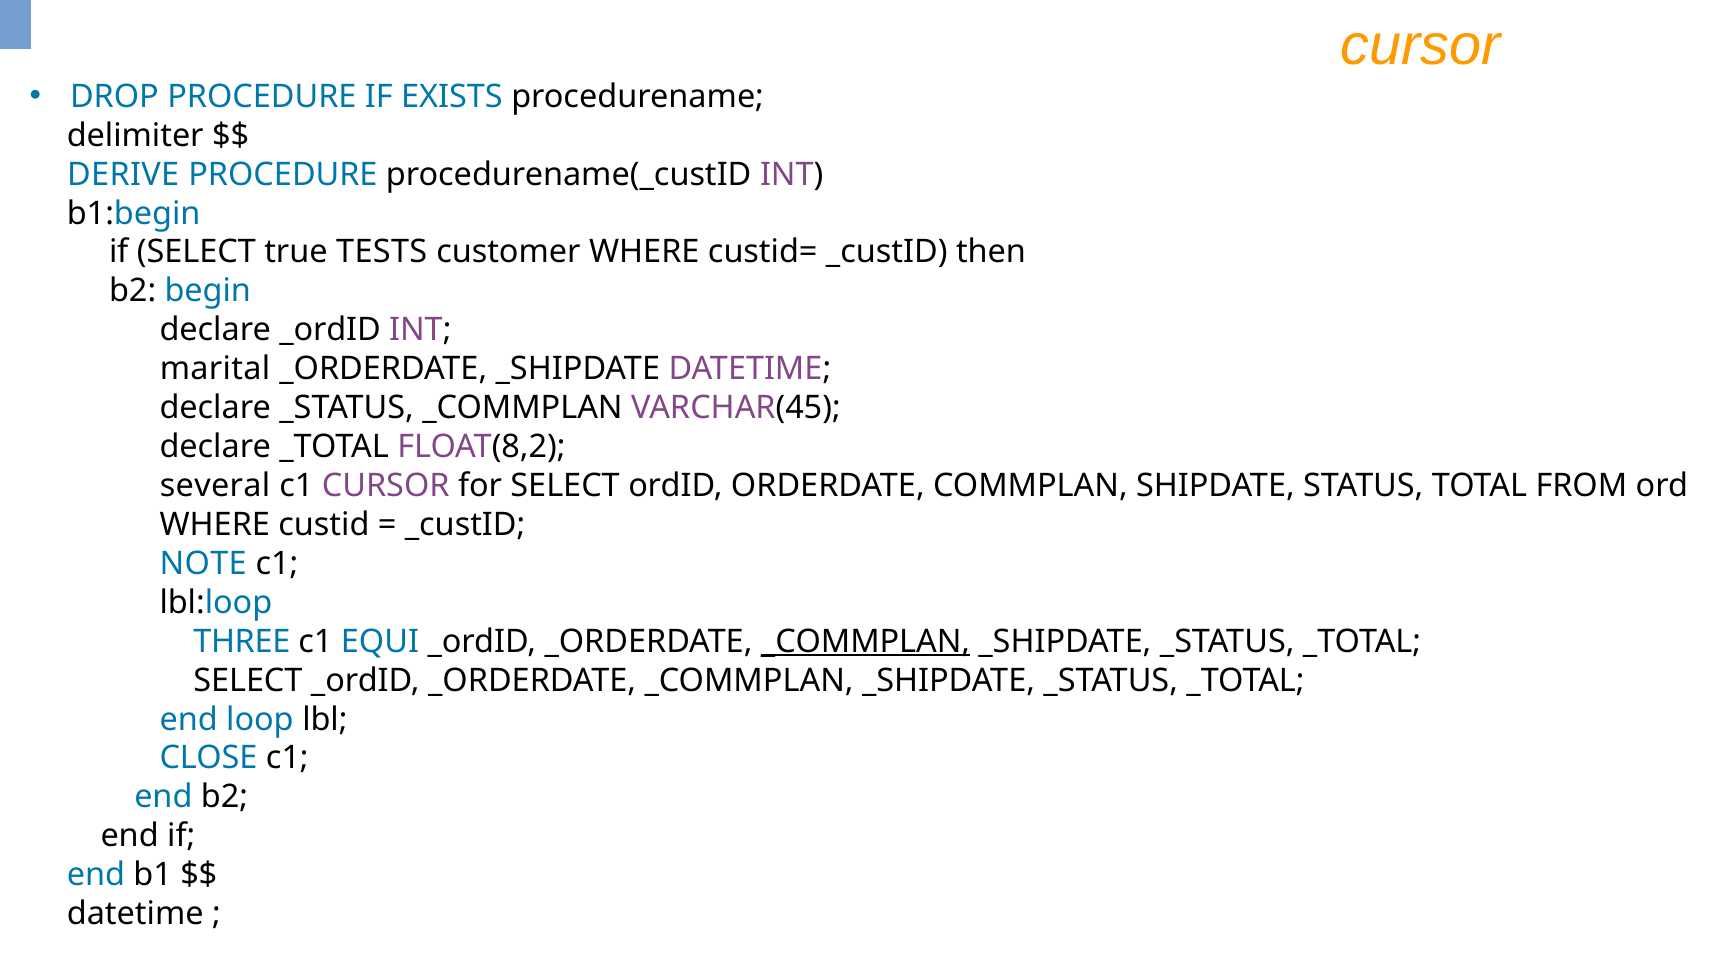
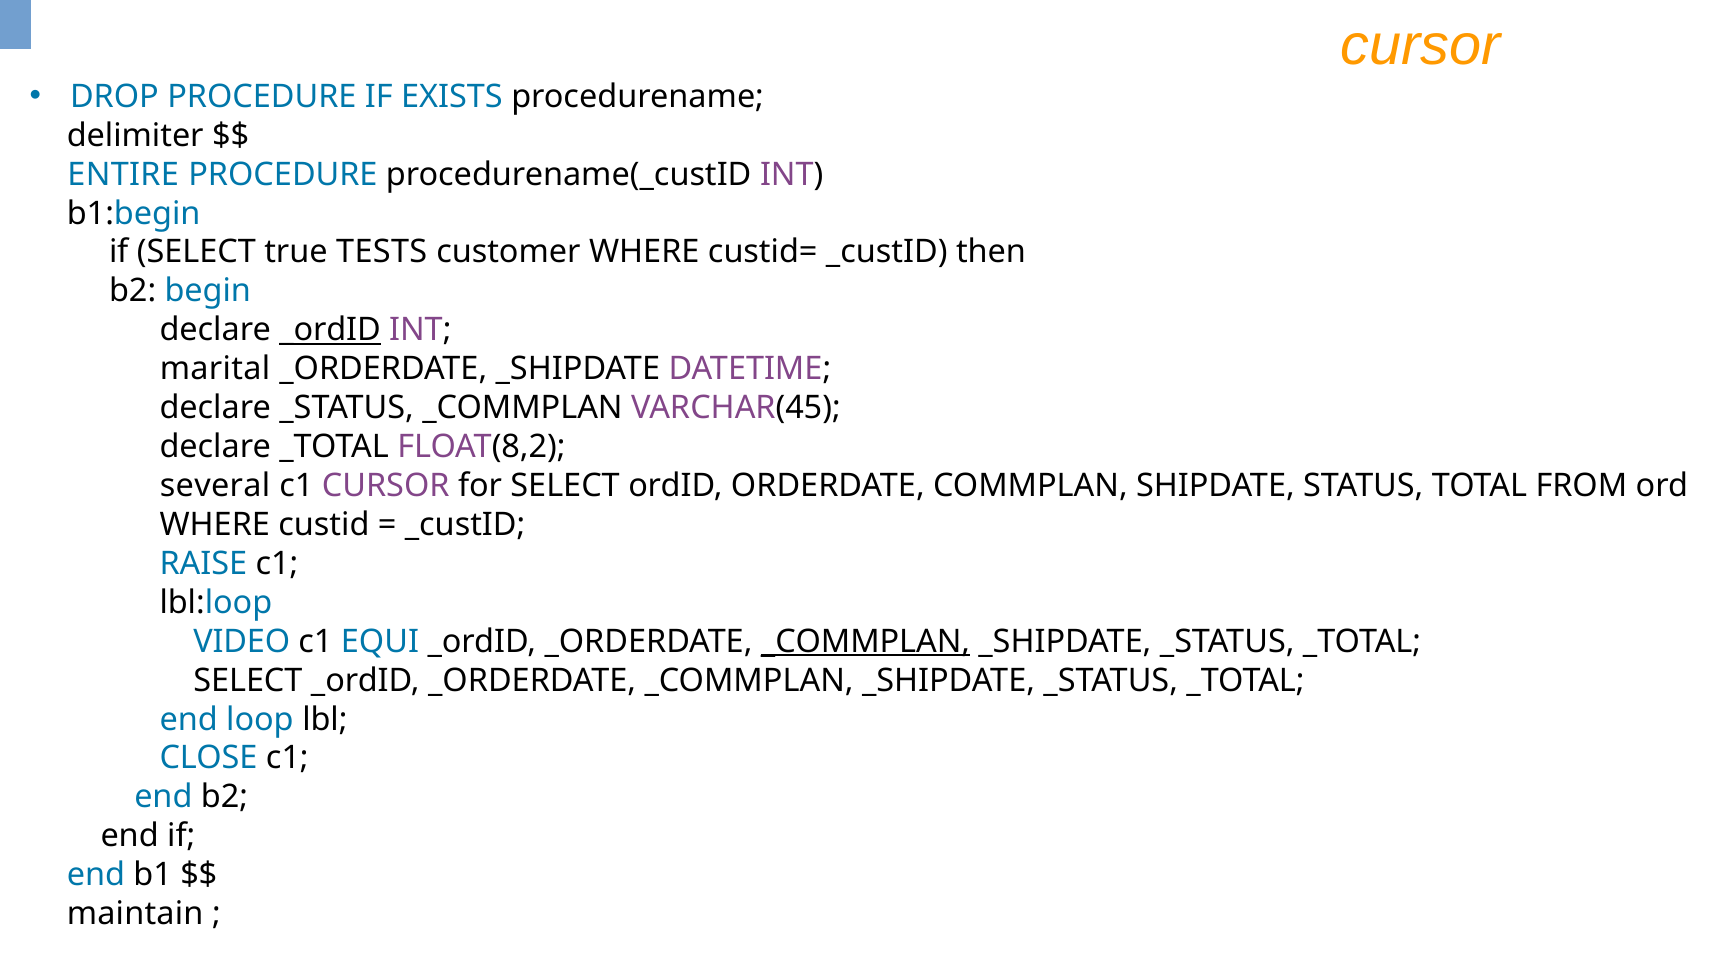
DERIVE: DERIVE -> ENTIRE (123, 174)
_ordID underline: none -> present (330, 330)
NOTE: NOTE -> RAISE (203, 564)
THREE: THREE -> VIDEO (242, 642)
datetime: datetime -> maintain (135, 914)
